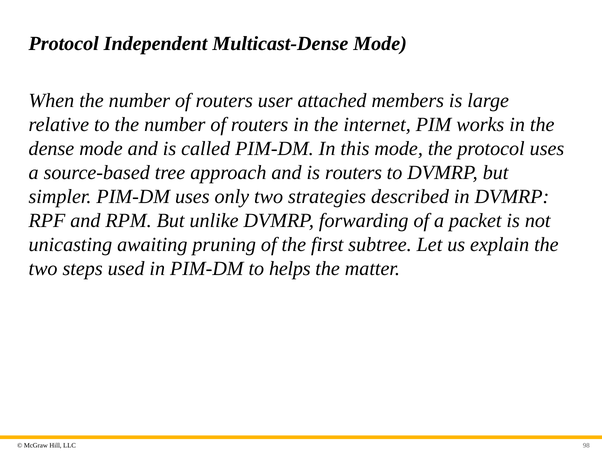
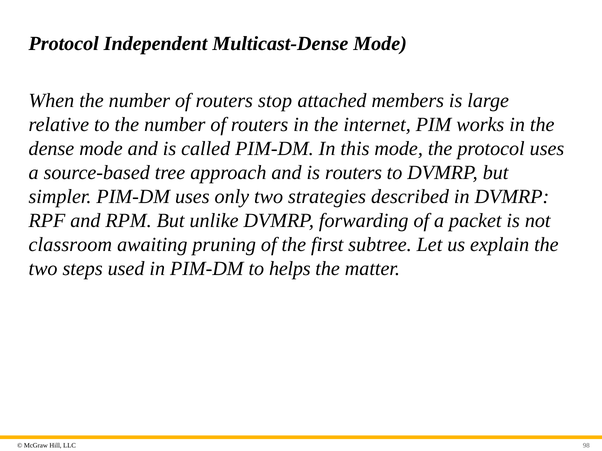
user: user -> stop (275, 101)
unicasting: unicasting -> classroom (70, 245)
